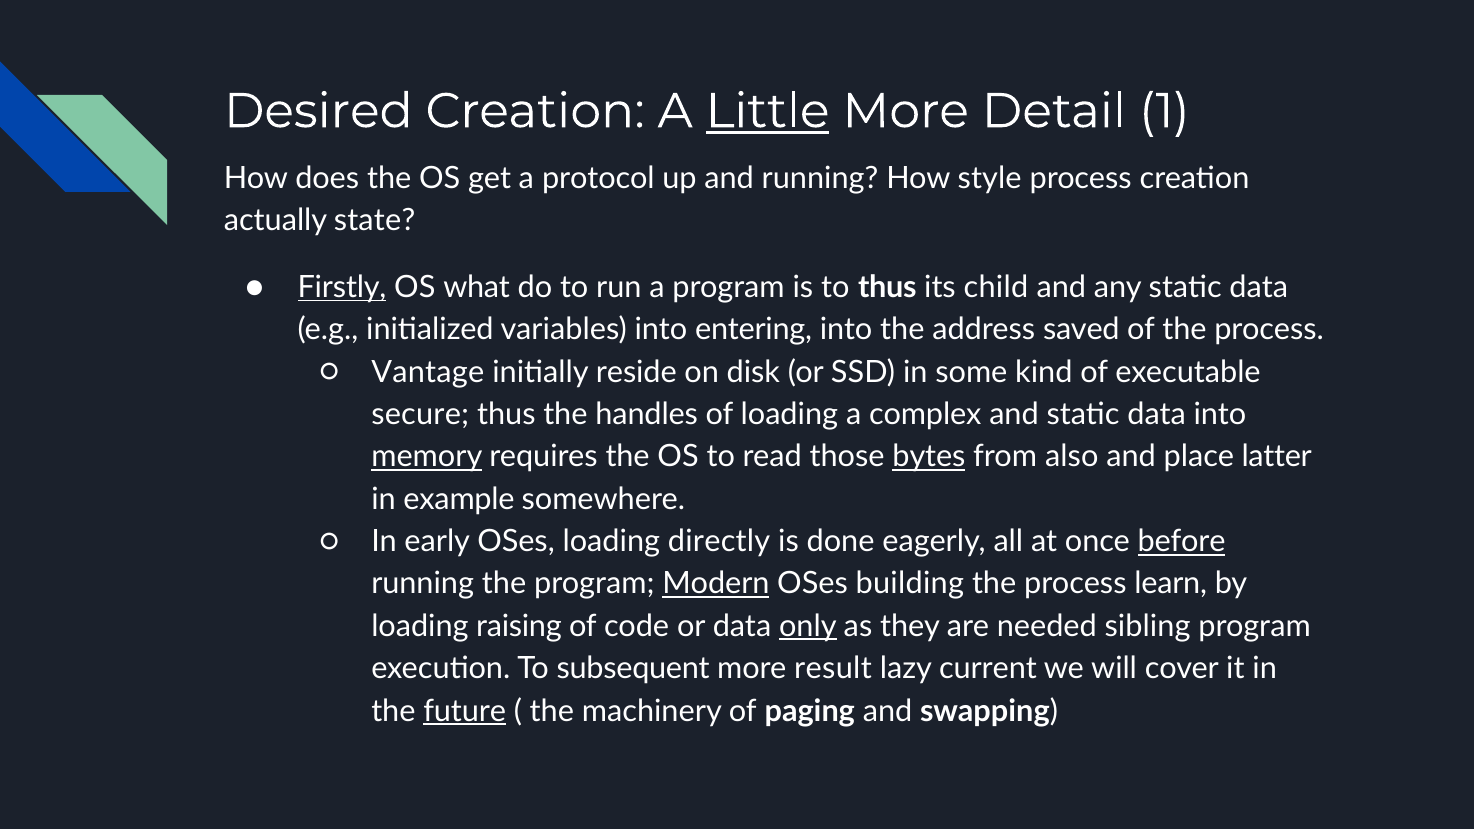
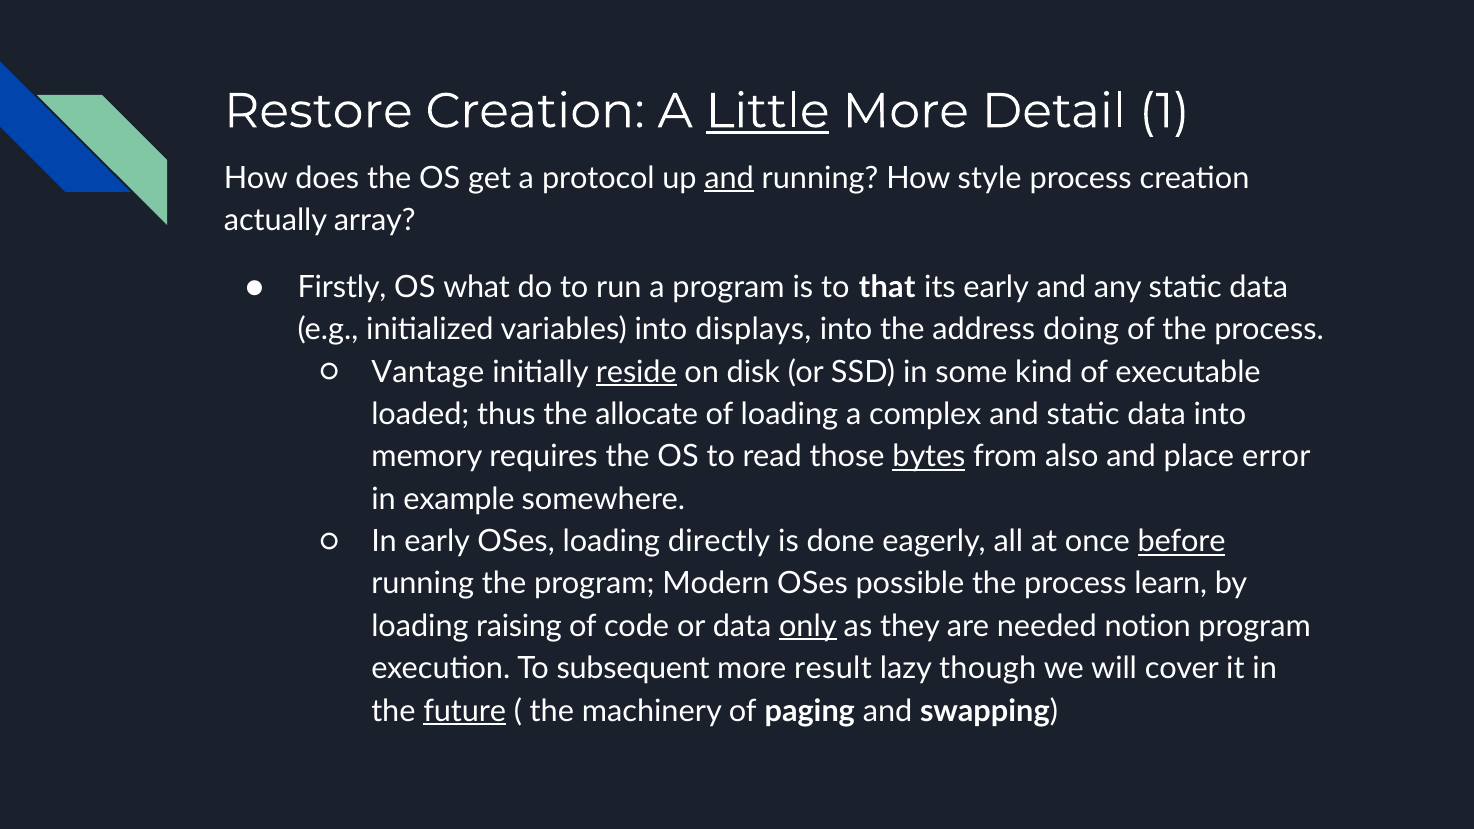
Desired: Desired -> Restore (318, 111)
and underline: none -> present (729, 178)
state: state -> array (375, 220)
Firstly underline: present -> none (342, 287)
to thus: thus -> that (887, 287)
its child: child -> early (996, 287)
entering: entering -> displays (753, 330)
saved: saved -> doing (1081, 330)
reside underline: none -> present (636, 372)
secure: secure -> loaded (420, 414)
handles: handles -> allocate (647, 414)
memory underline: present -> none (427, 457)
latter: latter -> error (1276, 457)
Modern underline: present -> none (716, 584)
building: building -> possible (910, 584)
sibling: sibling -> notion (1148, 626)
current: current -> though (988, 669)
